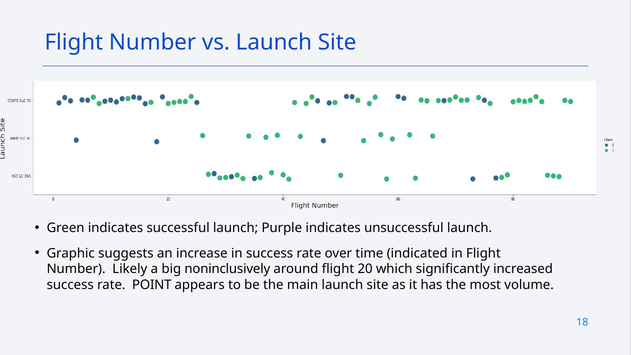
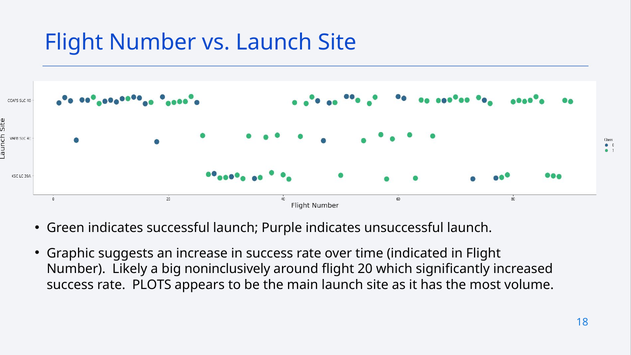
POINT: POINT -> PLOTS (152, 285)
